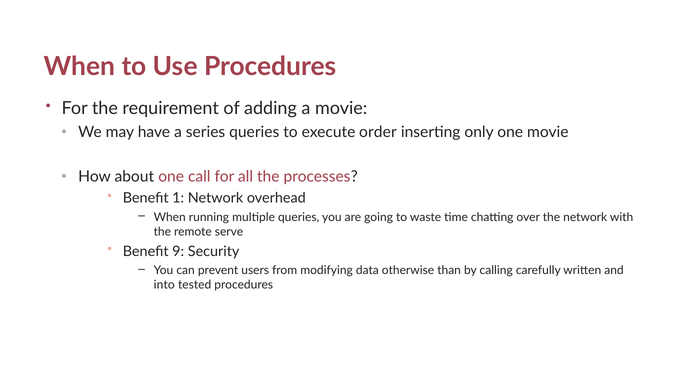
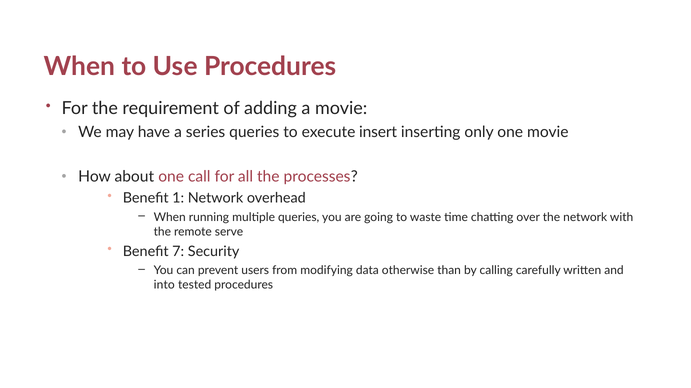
order: order -> insert (378, 132)
9: 9 -> 7 (178, 252)
